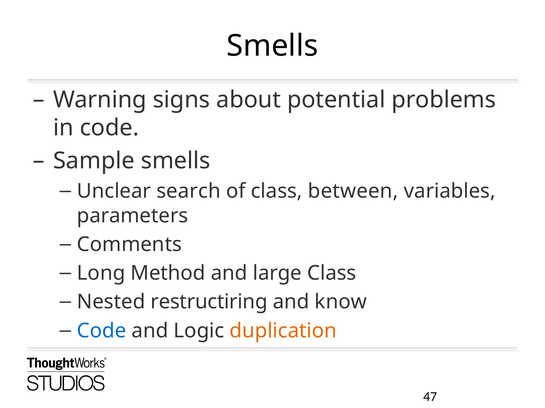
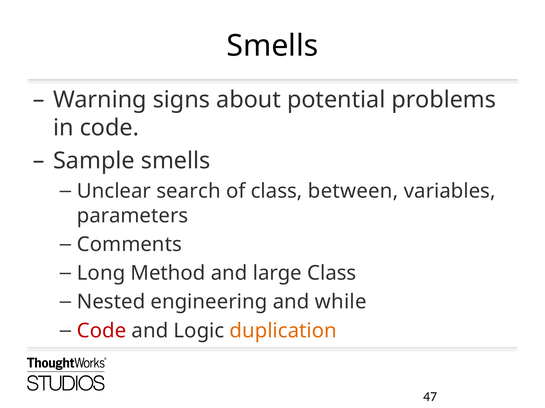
restructiring: restructiring -> engineering (209, 302)
know: know -> while (341, 302)
Code colour: blue -> red (102, 331)
